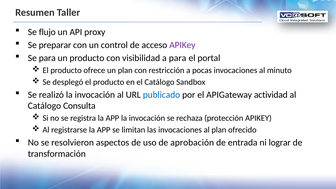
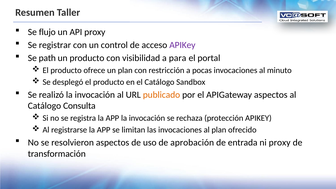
preparar: preparar -> registrar (55, 45)
Se para: para -> path (47, 58)
publicado colour: blue -> orange (162, 95)
APIGateway actividad: actividad -> aspectos (271, 95)
ni lograr: lograr -> proxy (280, 143)
